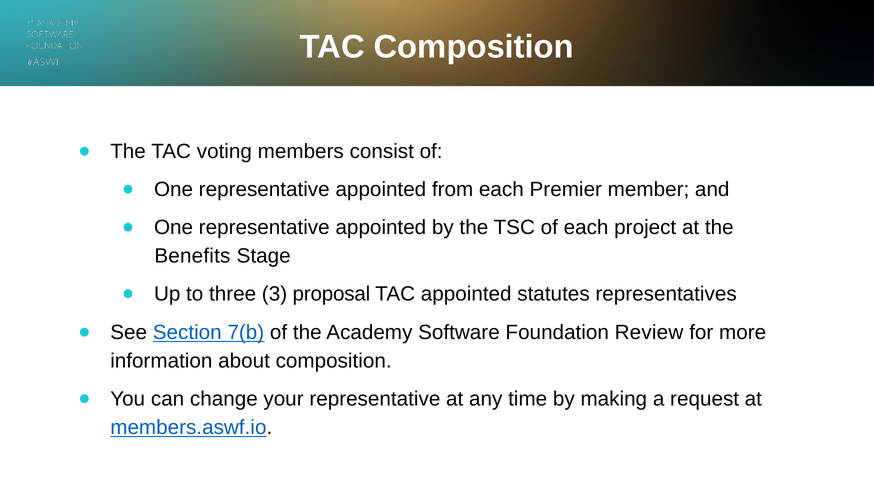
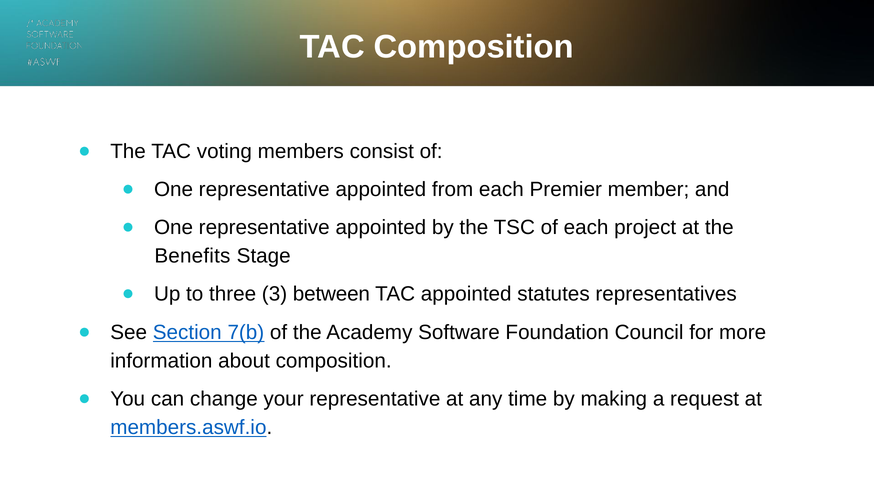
proposal: proposal -> between (331, 295)
Review: Review -> Council (649, 333)
